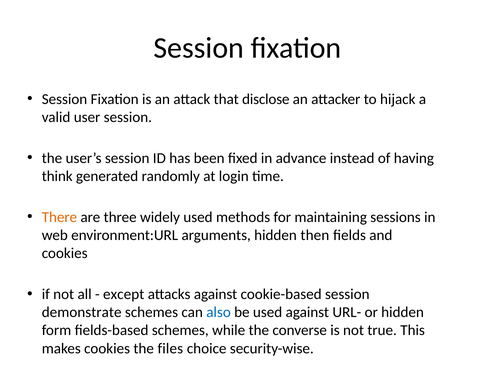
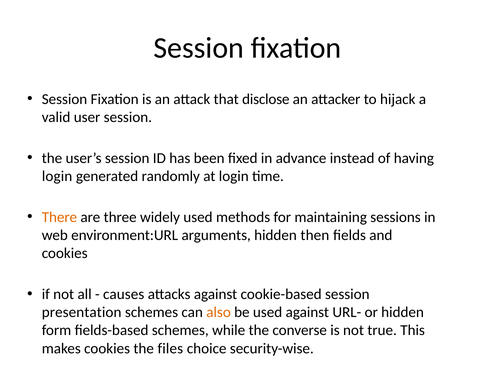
think: think -> login (57, 176)
except: except -> causes (124, 294)
demonstrate: demonstrate -> presentation (82, 312)
also colour: blue -> orange (219, 312)
